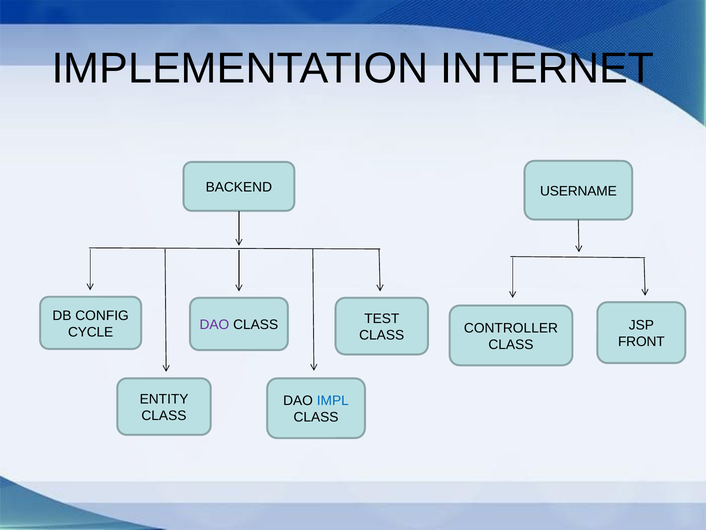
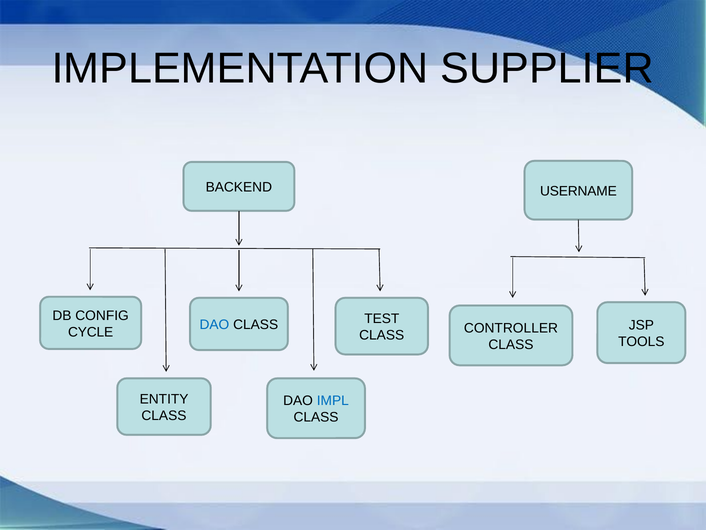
INTERNET: INTERNET -> SUPPLIER (547, 68)
DAO colour: purple -> blue (214, 325)
FRONT: FRONT -> TOOLS (641, 341)
